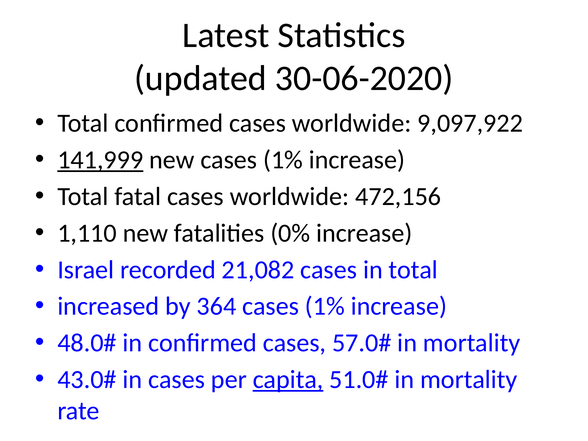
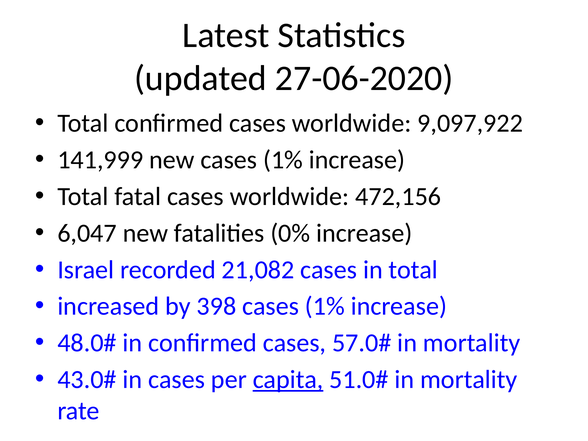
30-06-2020: 30-06-2020 -> 27-06-2020 (364, 78)
141,999 underline: present -> none (100, 160)
1,110: 1,110 -> 6,047 (87, 233)
364: 364 -> 398 (216, 306)
